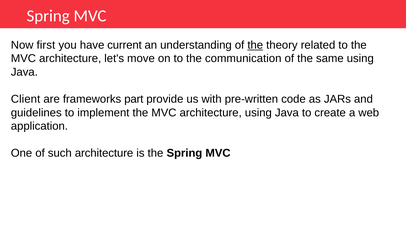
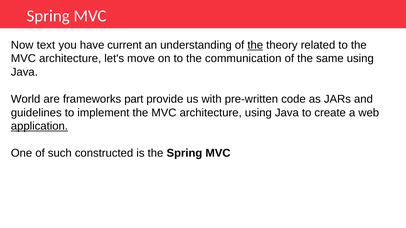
first: first -> text (46, 45)
Client: Client -> World (26, 99)
application underline: none -> present (39, 126)
such architecture: architecture -> constructed (104, 153)
